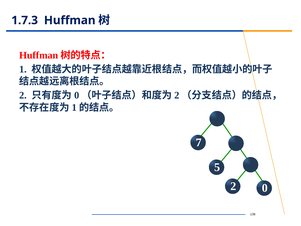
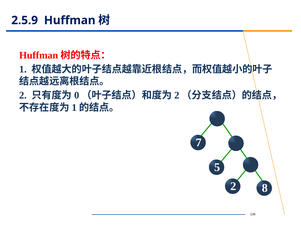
1.7.3: 1.7.3 -> 2.5.9 (25, 20)
0: 0 -> 8 (265, 188)
